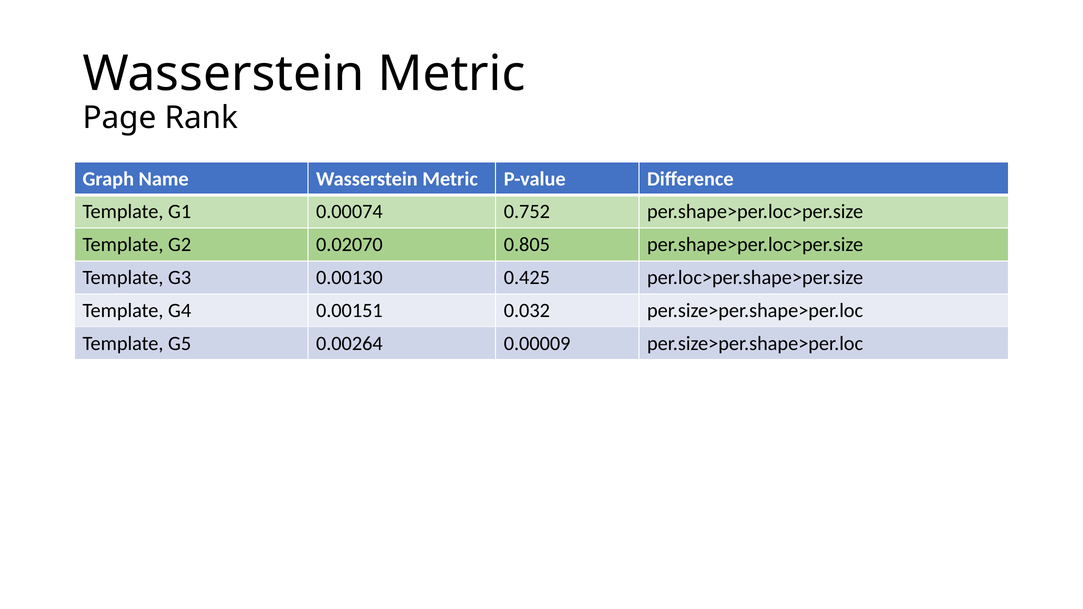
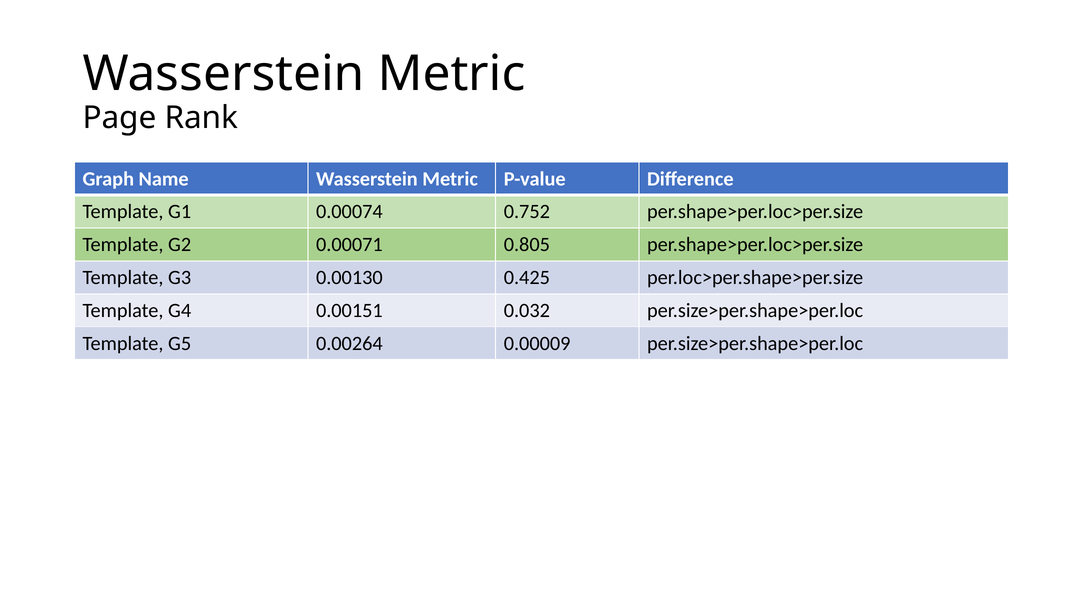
0.02070: 0.02070 -> 0.00071 (349, 245)
